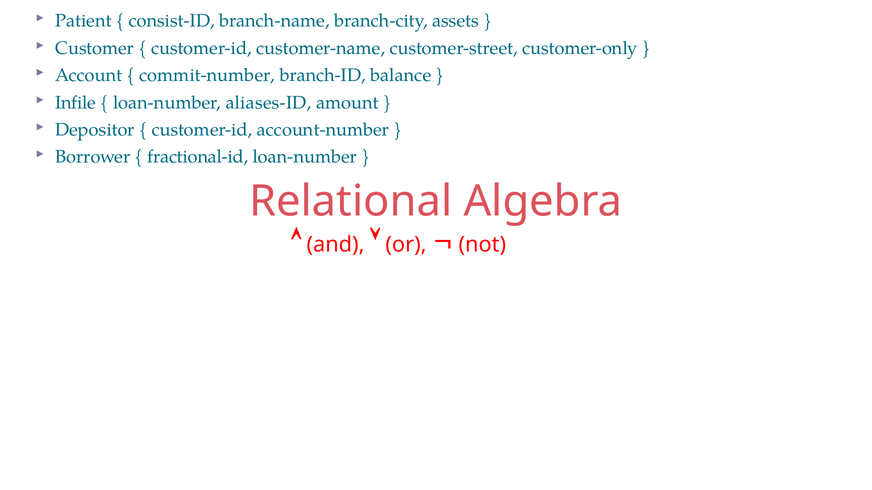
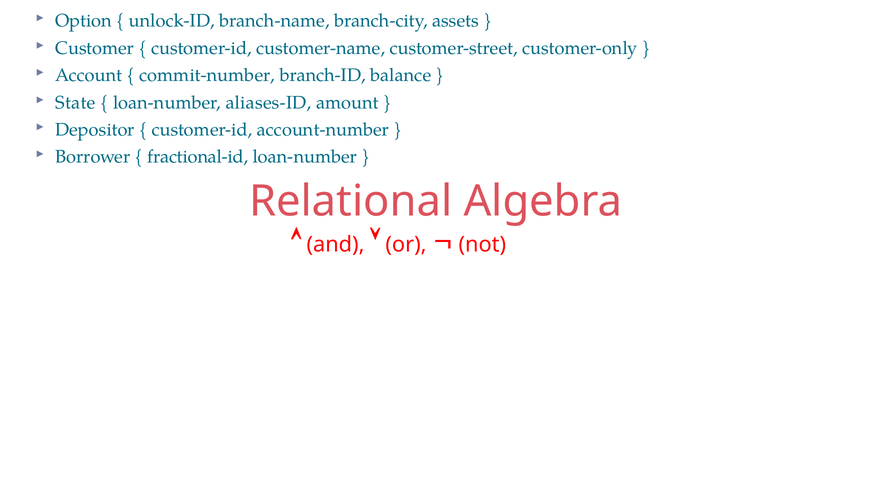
Patient: Patient -> Option (83, 21)
consist-ID: consist-ID -> unlock-ID (172, 21)
Infile: Infile -> State (75, 103)
